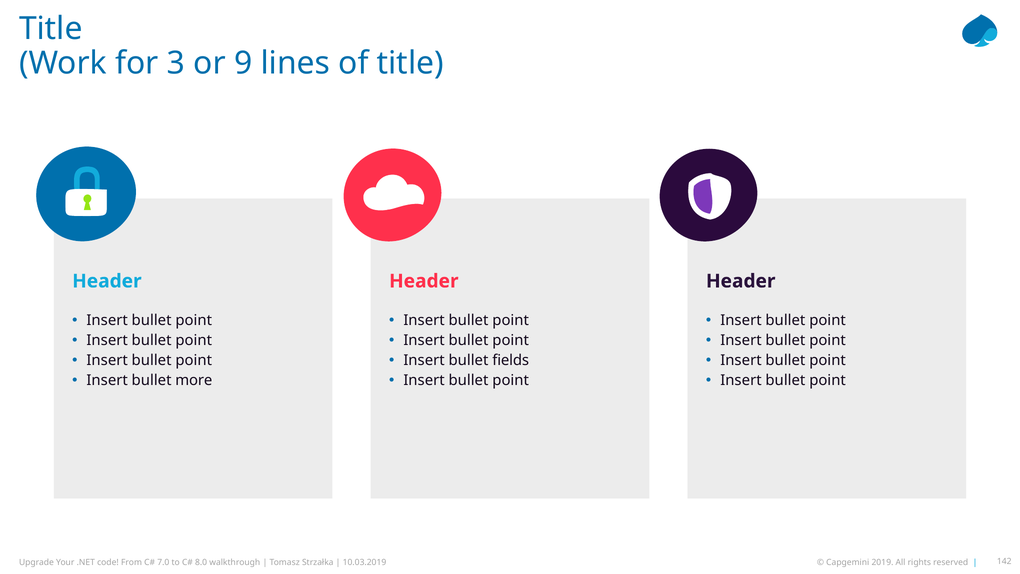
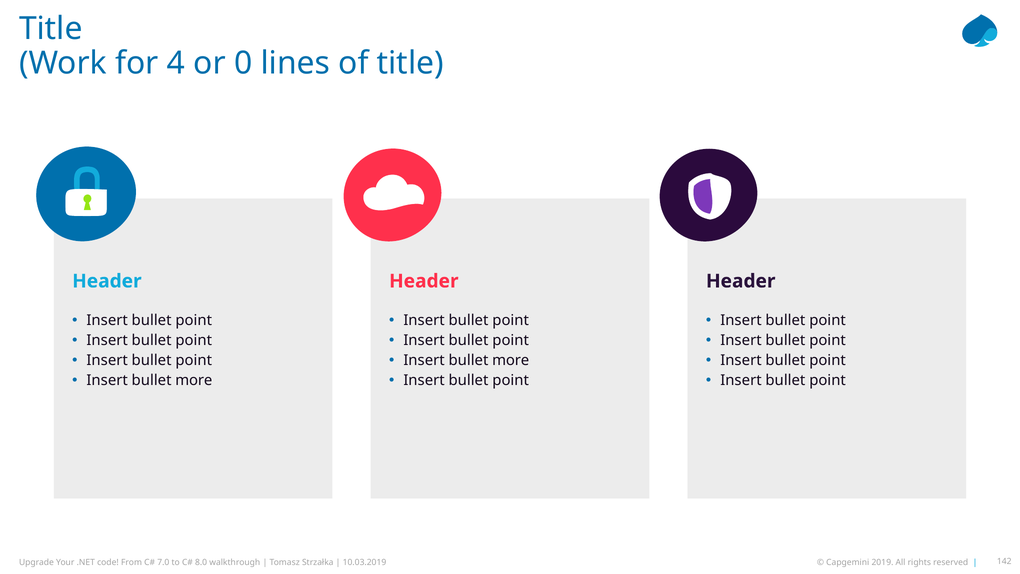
3: 3 -> 4 (176, 63)
9: 9 -> 0 (243, 63)
fields: fields -> more (511, 360)
